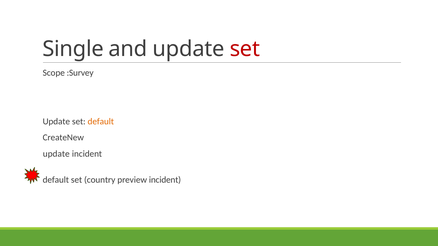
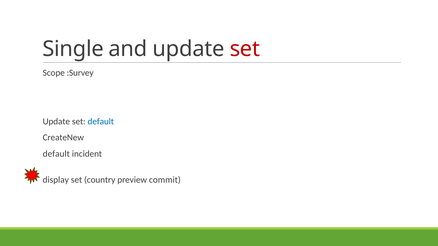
default colour: orange -> blue (101, 122)
update: update -> default (56, 154)
default: default -> display (56, 180)
preview incident: incident -> commit (165, 180)
